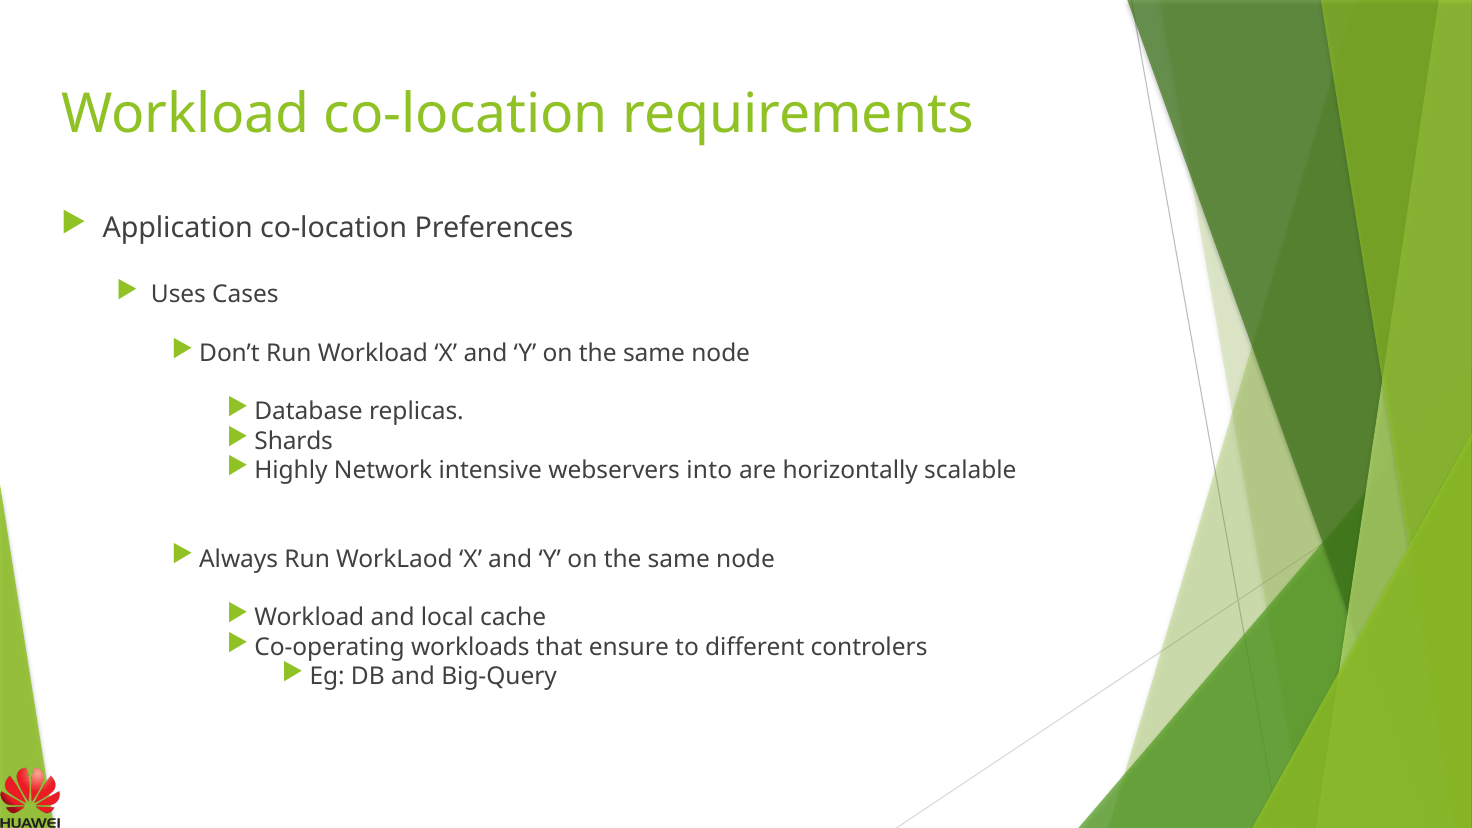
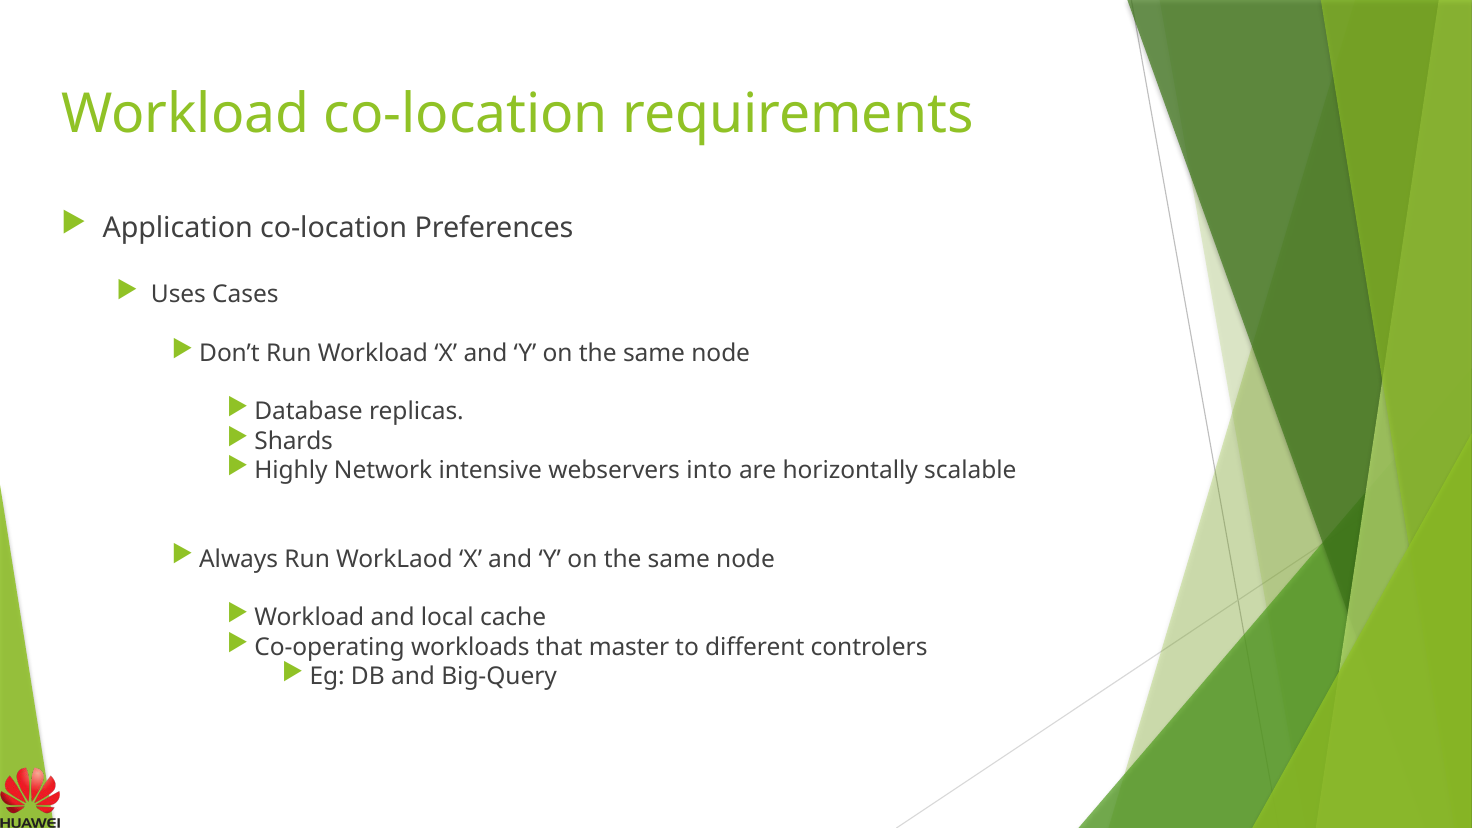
ensure: ensure -> master (629, 647)
